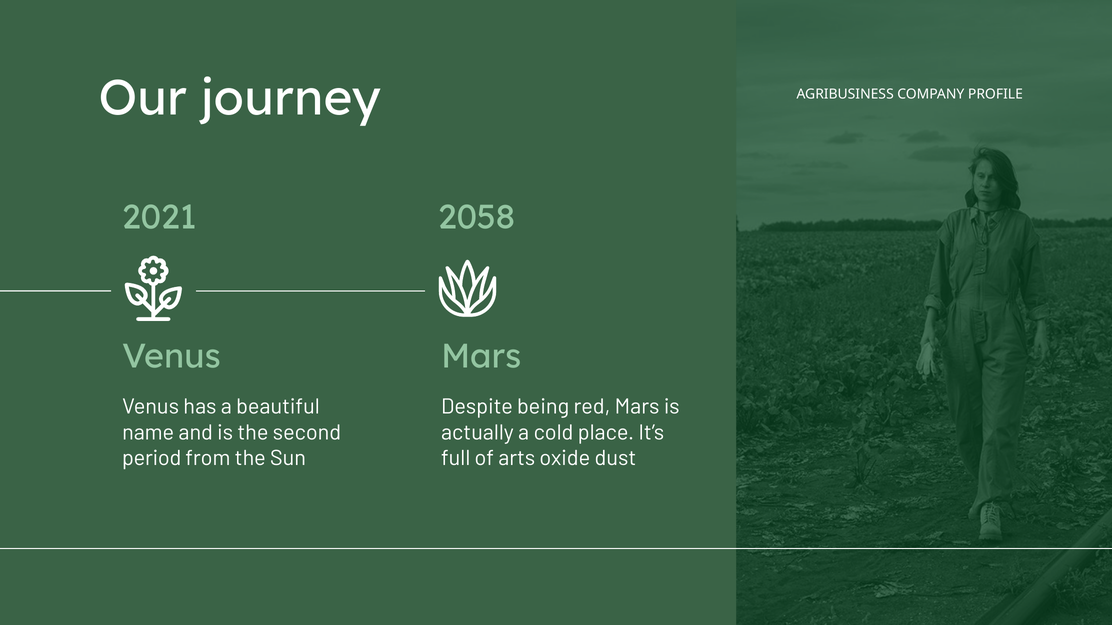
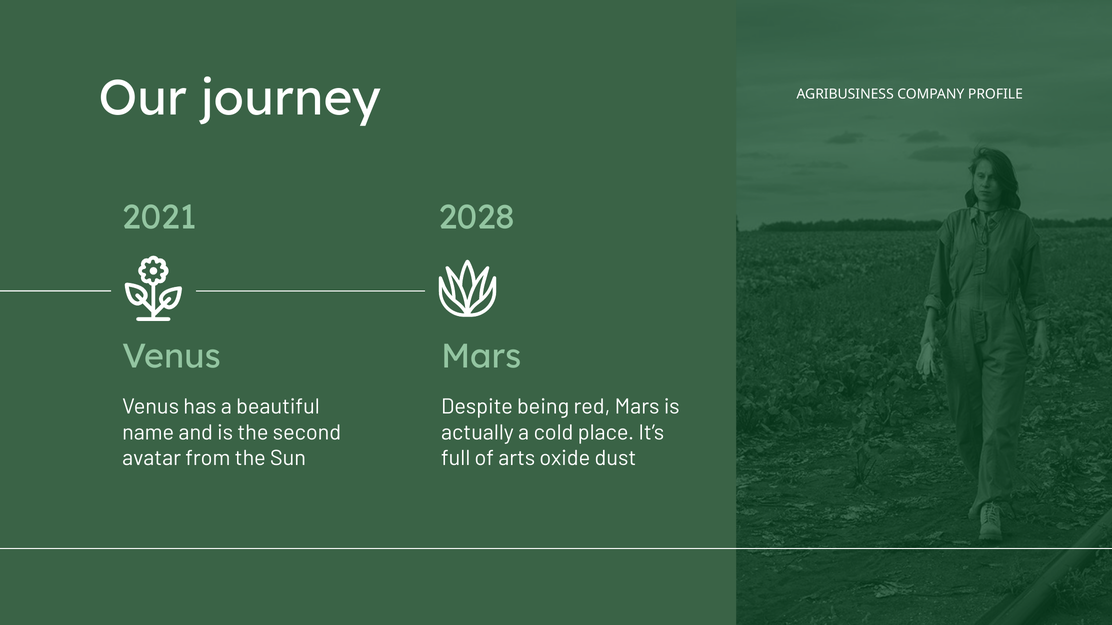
2058: 2058 -> 2028 (477, 218)
period: period -> avatar (152, 459)
